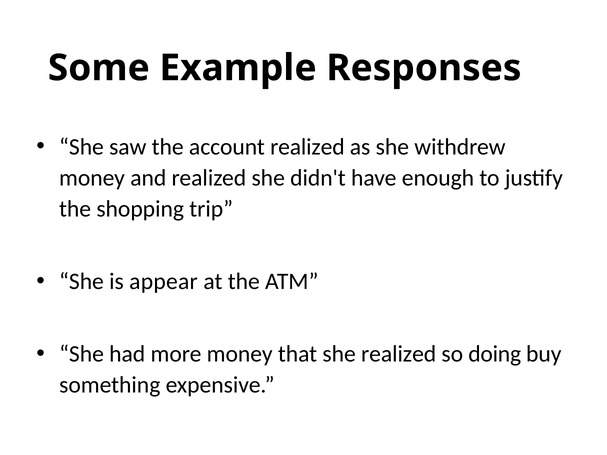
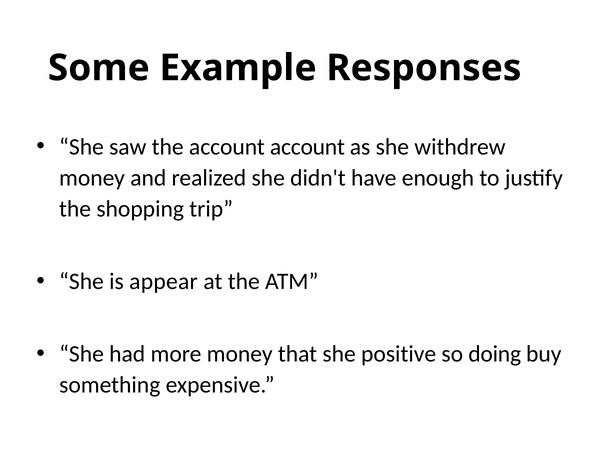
account realized: realized -> account (307, 147)
she realized: realized -> positive (399, 354)
